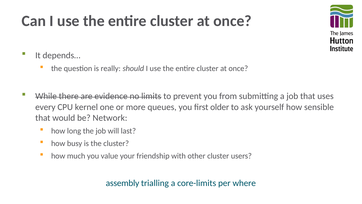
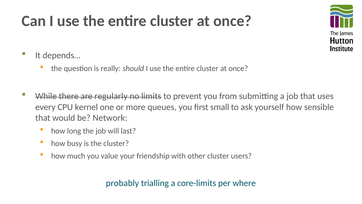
evidence: evidence -> regularly (111, 96)
older: older -> small (220, 107)
assembly: assembly -> probably (122, 183)
